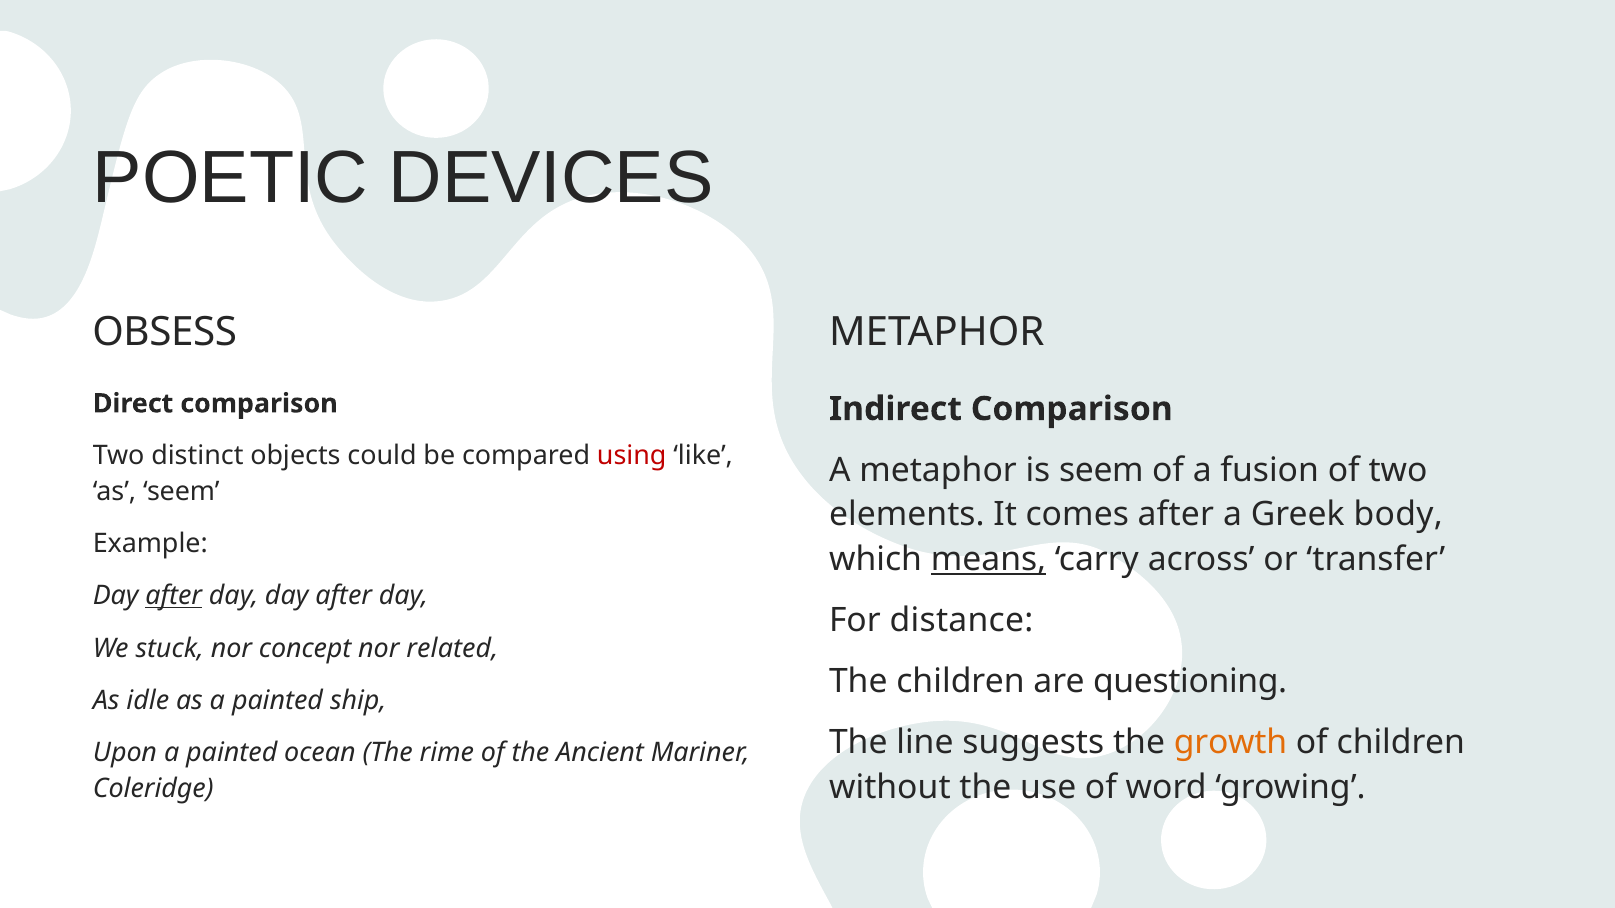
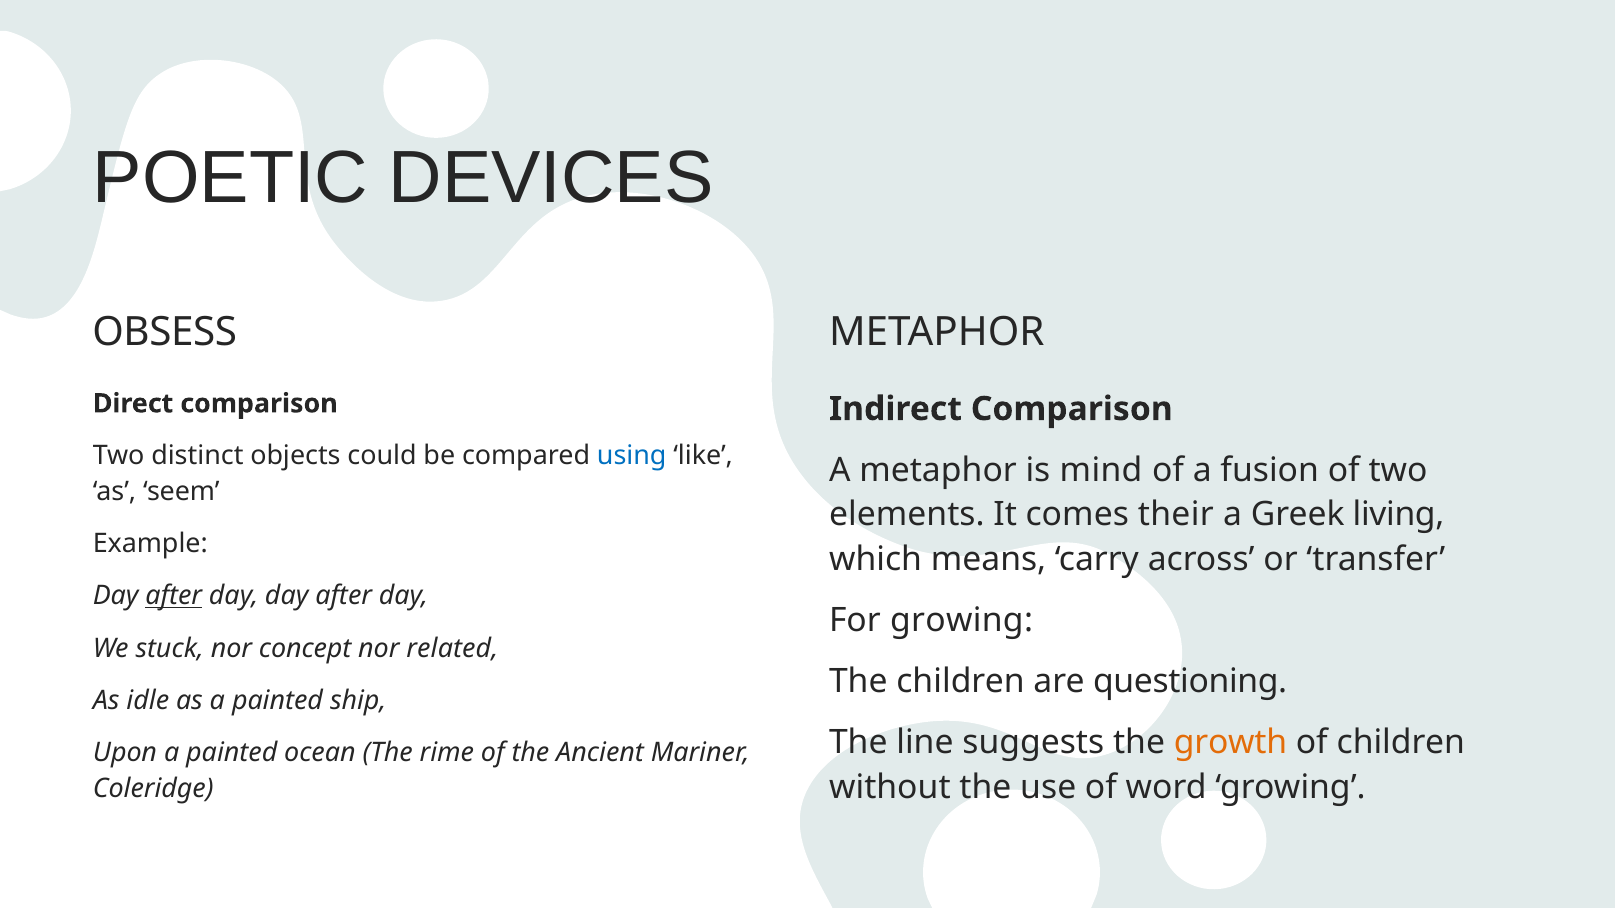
using colour: red -> blue (632, 456)
is seem: seem -> mind (1101, 470)
comes after: after -> their (1176, 515)
body: body -> living (1399, 515)
means underline: present -> none (989, 559)
For distance: distance -> growing (962, 621)
